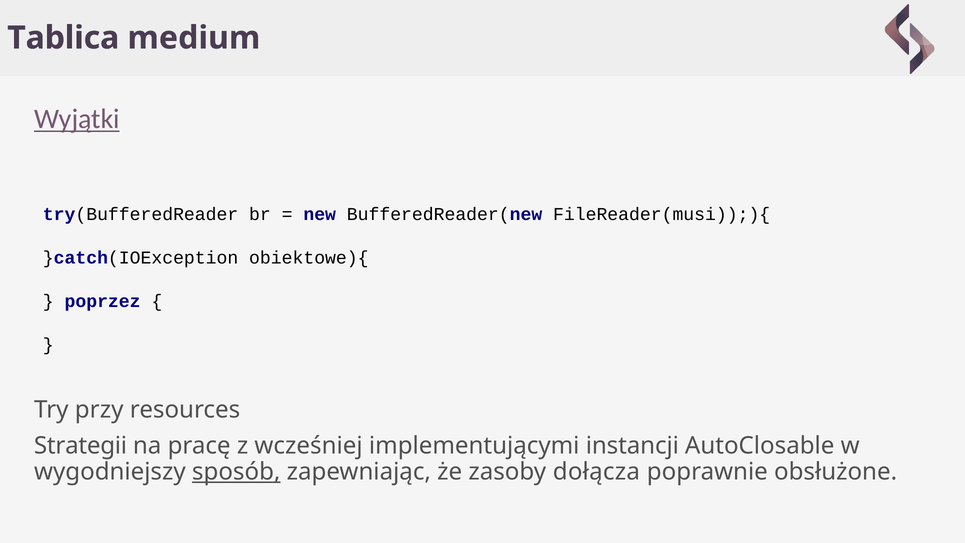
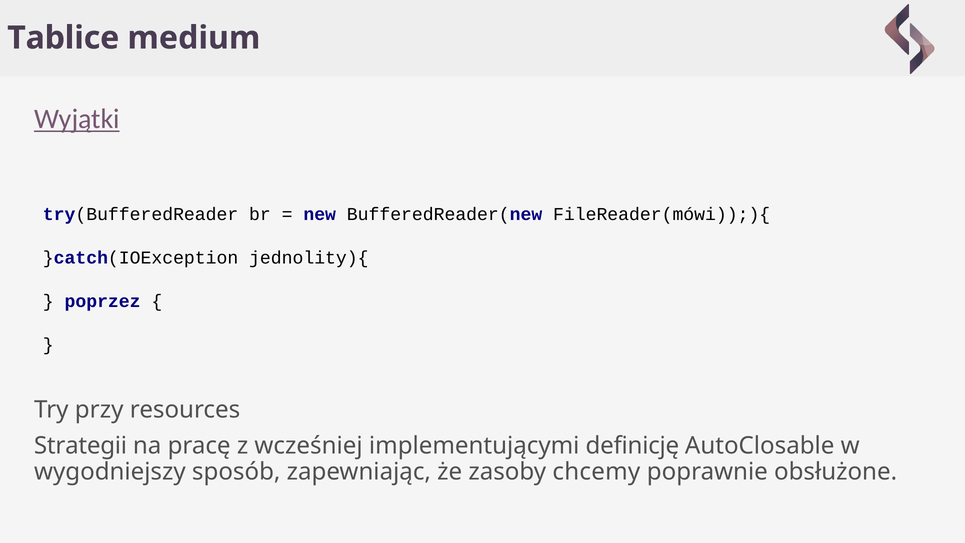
Tablica: Tablica -> Tablice (63, 38)
FileReader(musi));){: FileReader(musi));){ -> FileReader(mówi));){ (662, 214)
obiektowe){: obiektowe){ -> jednolity){ (309, 258)
instancji: instancji -> definicję (632, 446)
sposób underline: present -> none (236, 472)
dołącza: dołącza -> chcemy (596, 472)
